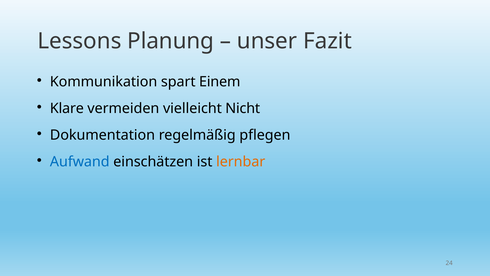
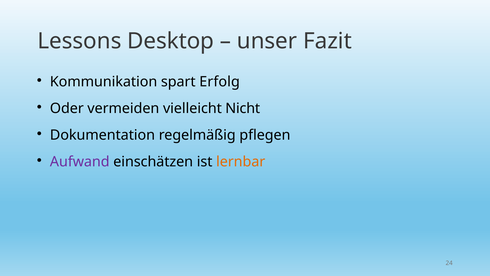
Planung: Planung -> Desktop (171, 41)
Einem: Einem -> Erfolg (220, 82)
Klare: Klare -> Oder (67, 108)
Aufwand colour: blue -> purple (80, 161)
